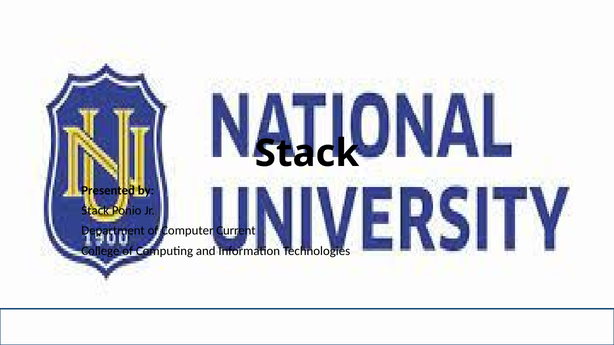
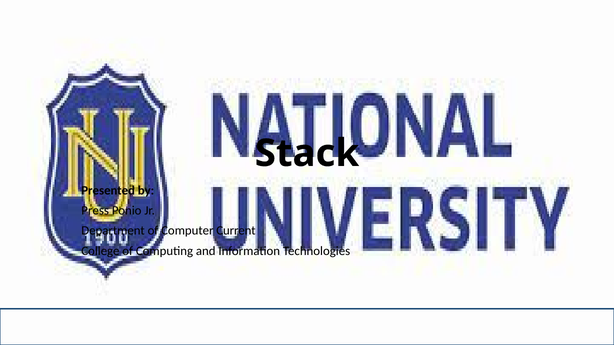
Stack: Stack -> Press (95, 211)
